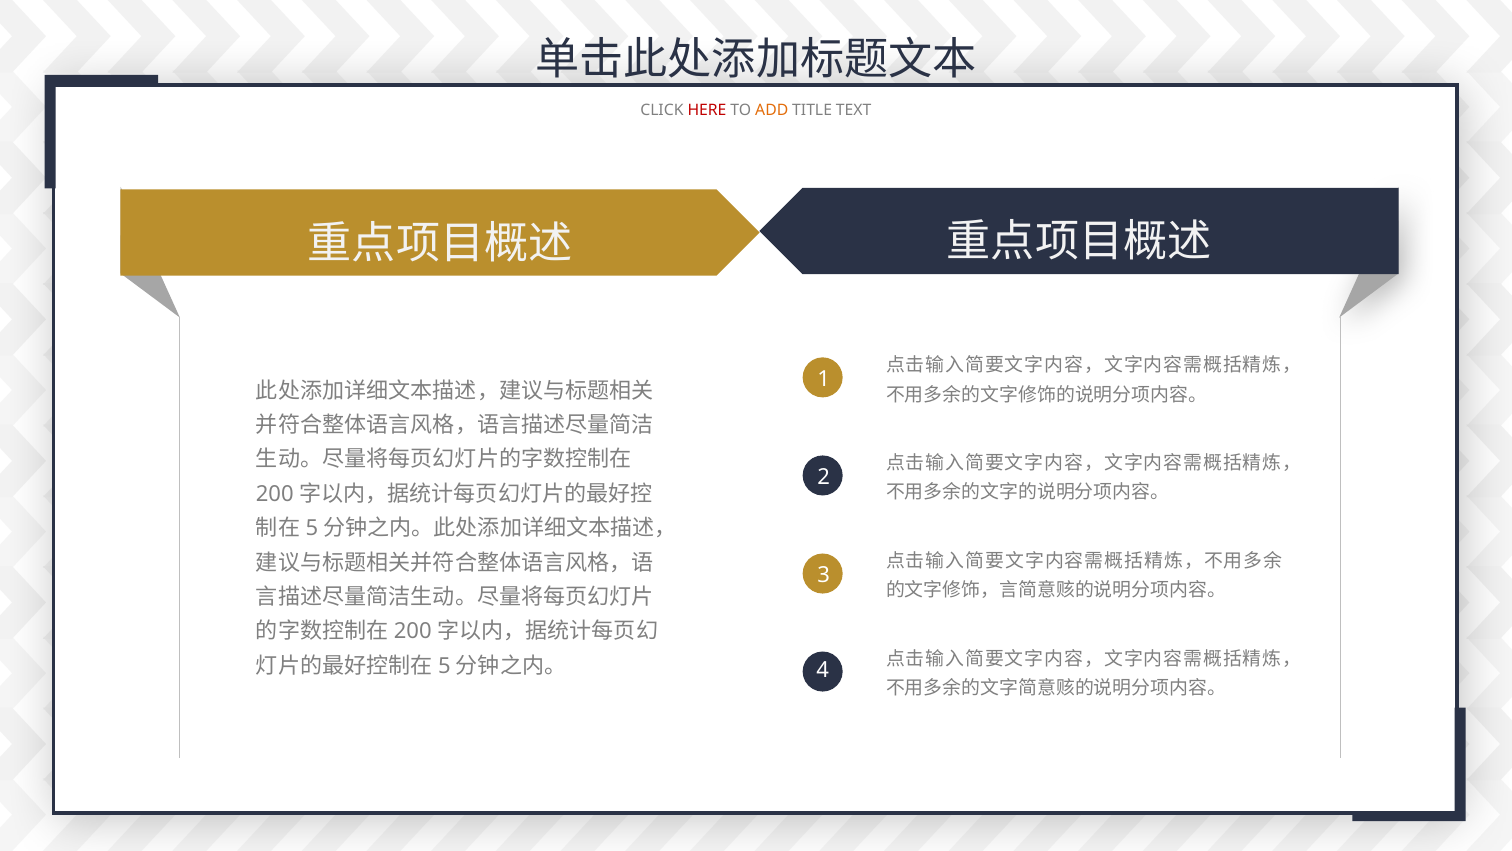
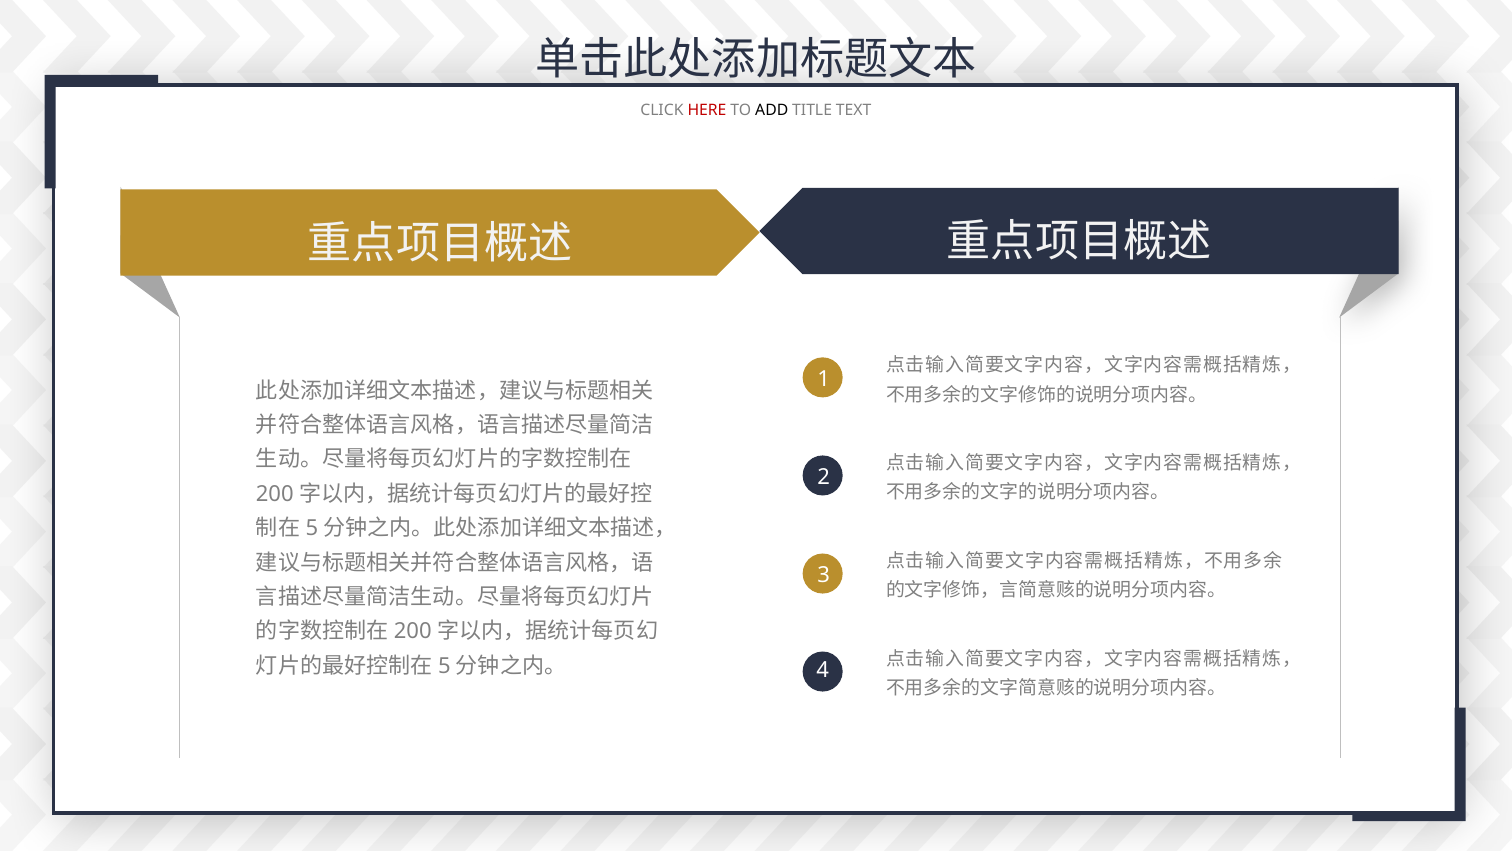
ADD colour: orange -> black (772, 111)
